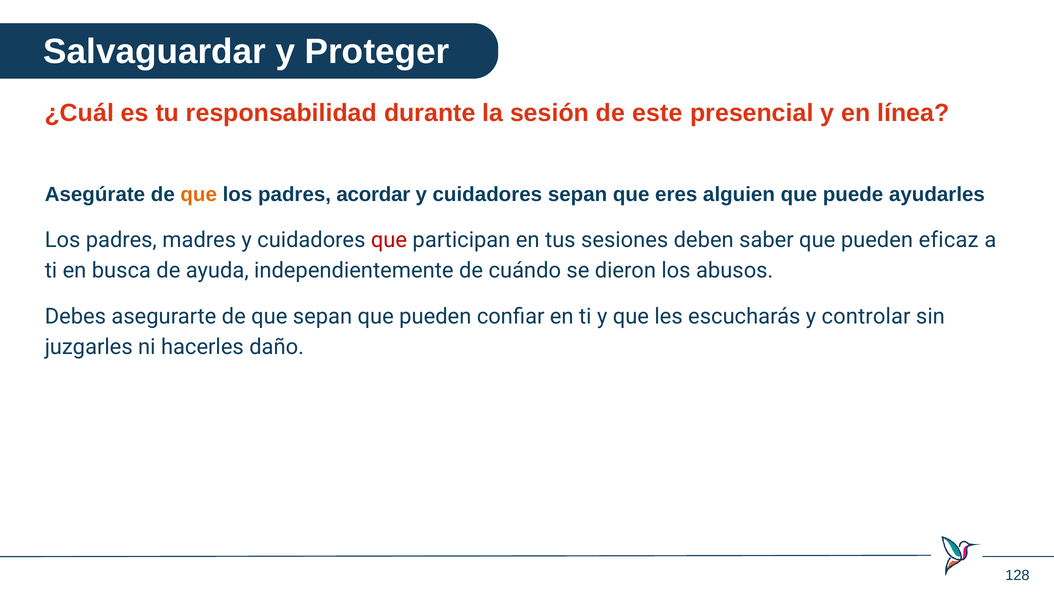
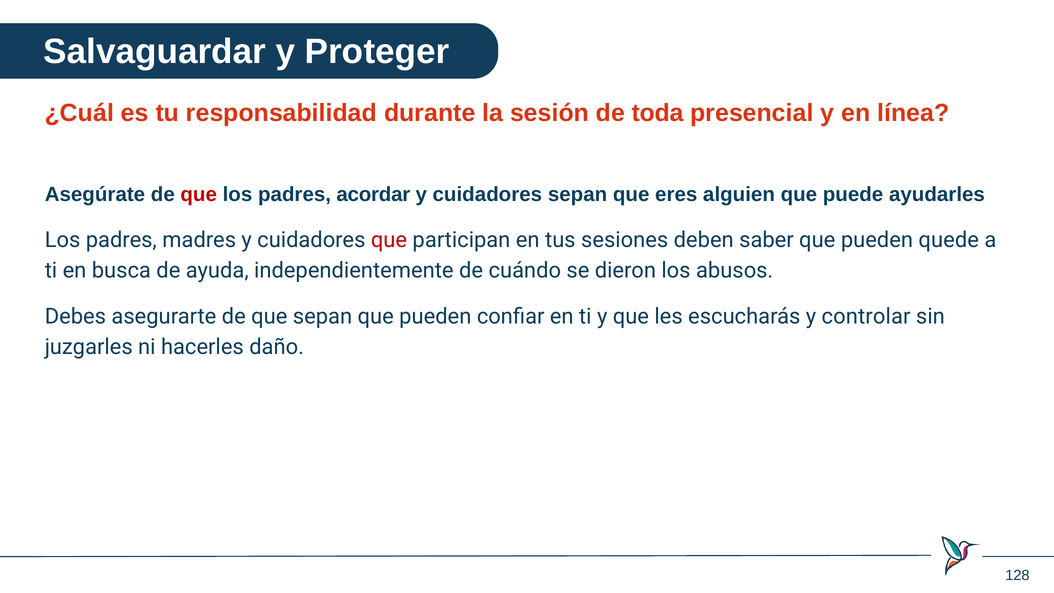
este: este -> toda (658, 113)
que colour: orange -> red (199, 194)
eficaz: eficaz -> quede (949, 240)
